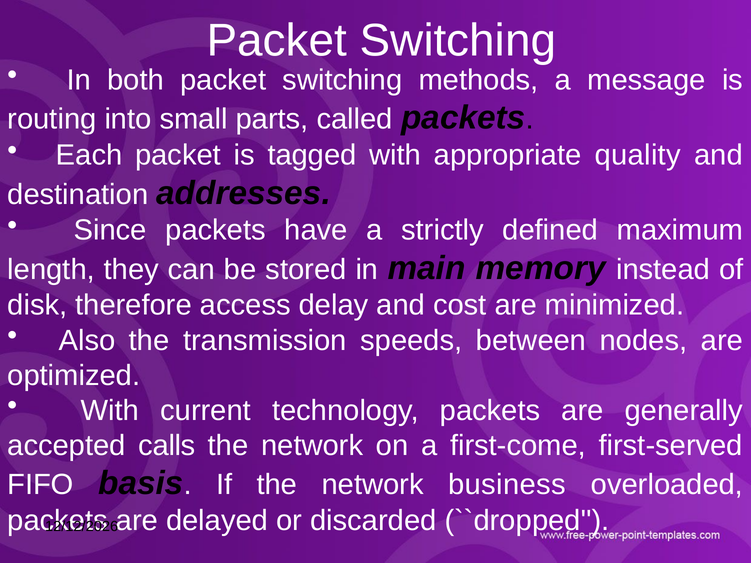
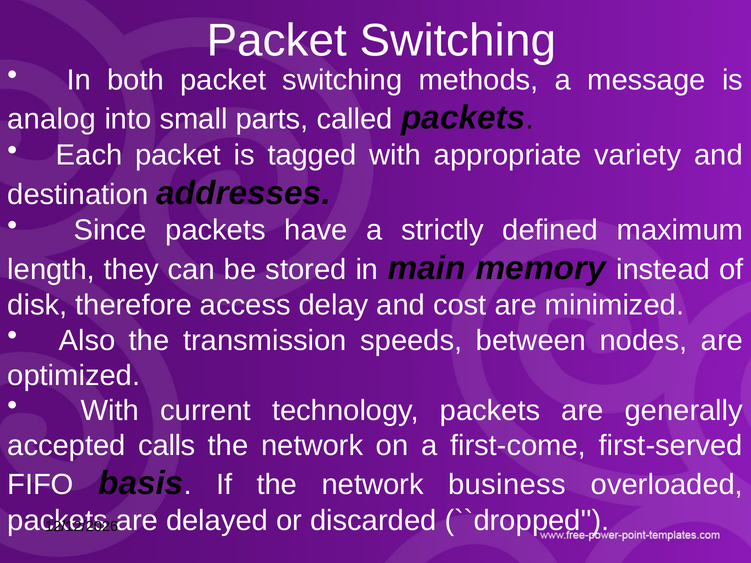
routing: routing -> analog (52, 119)
quality: quality -> variety (638, 155)
